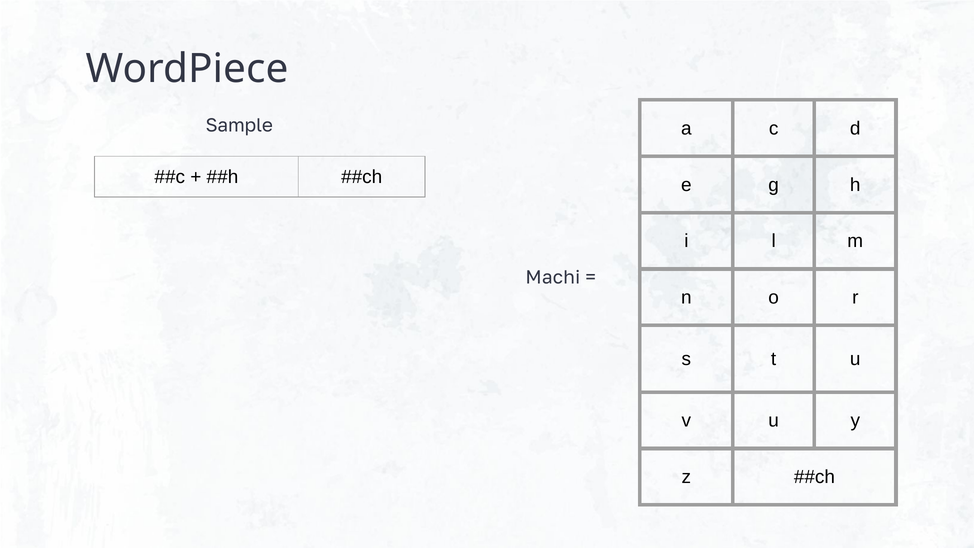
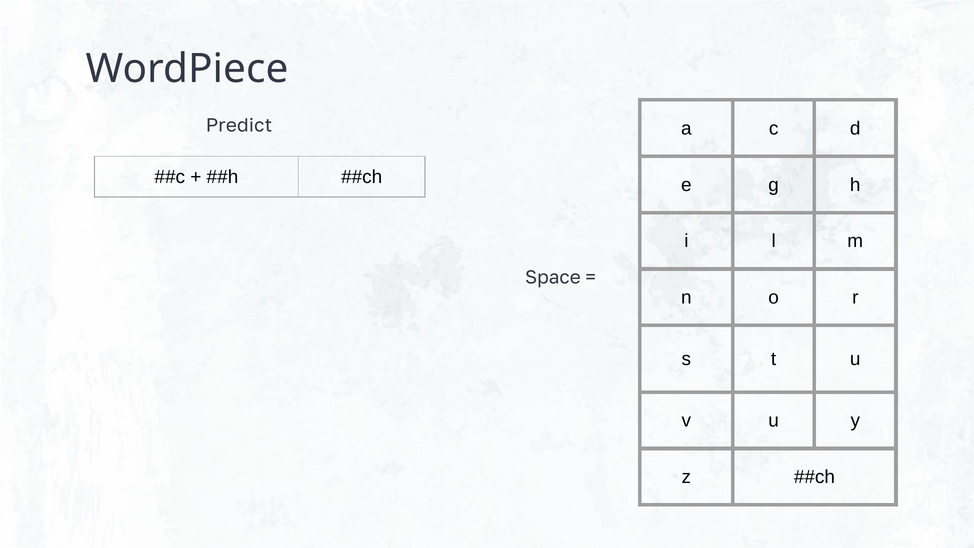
Sample: Sample -> Predict (239, 125)
Machi: Machi -> Space (553, 277)
